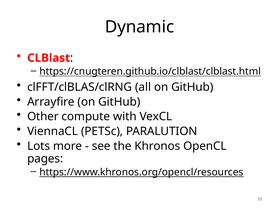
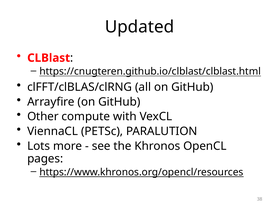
Dynamic: Dynamic -> Updated (139, 27)
